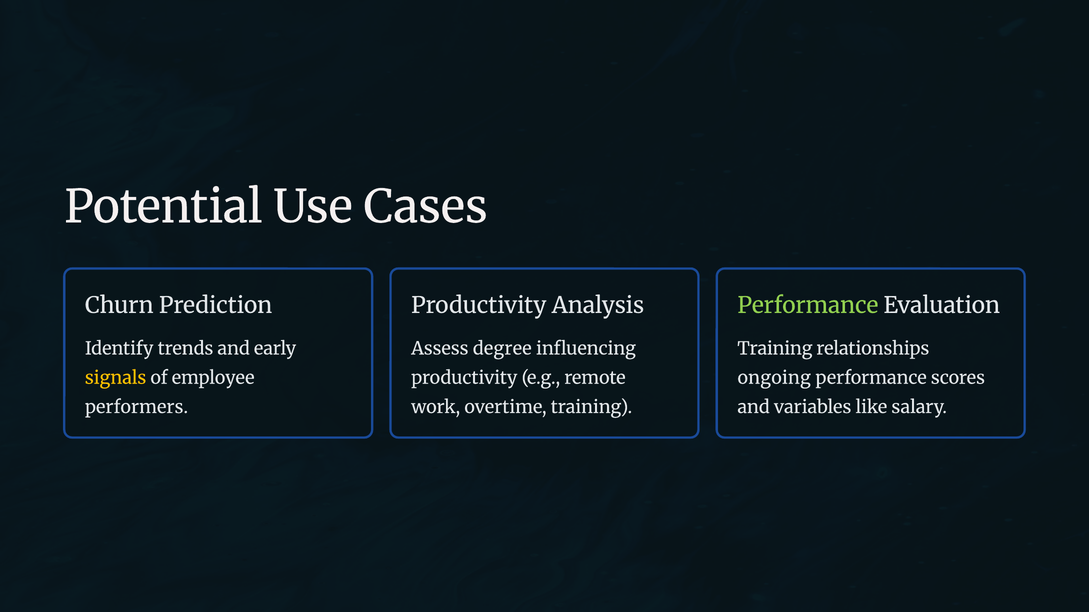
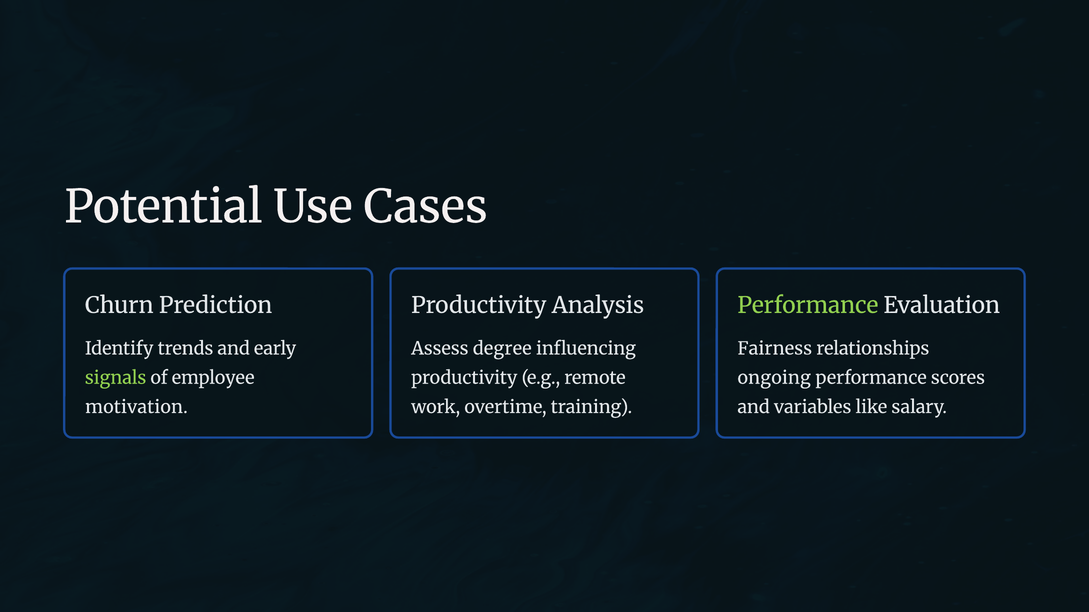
Training: Training -> Fairness (775, 349)
signals colour: yellow -> light green (116, 378)
performers: performers -> motivation (136, 408)
